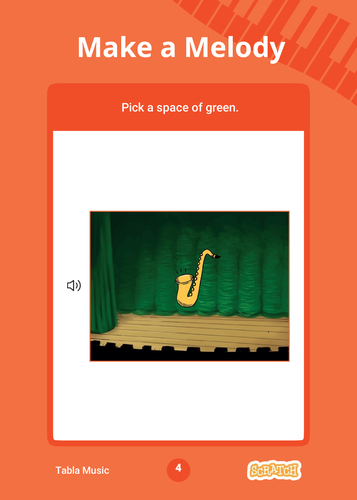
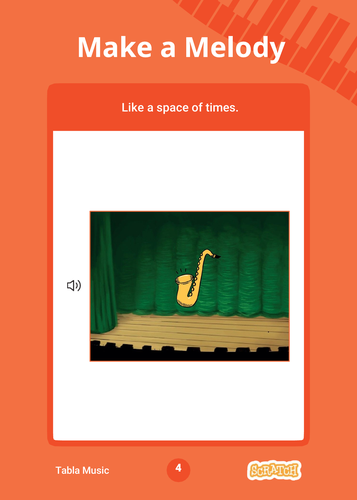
Pick: Pick -> Like (133, 108)
green: green -> times (222, 108)
